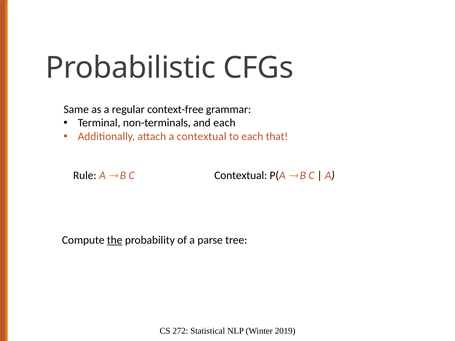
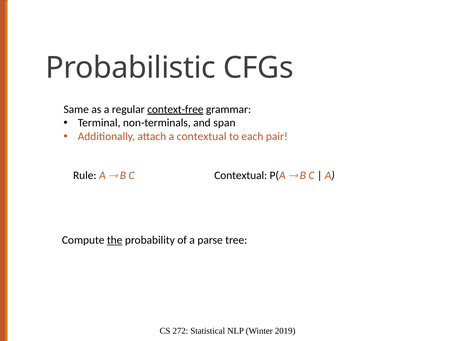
context-free underline: none -> present (175, 109)
and each: each -> span (224, 123)
that: that -> pair (277, 137)
